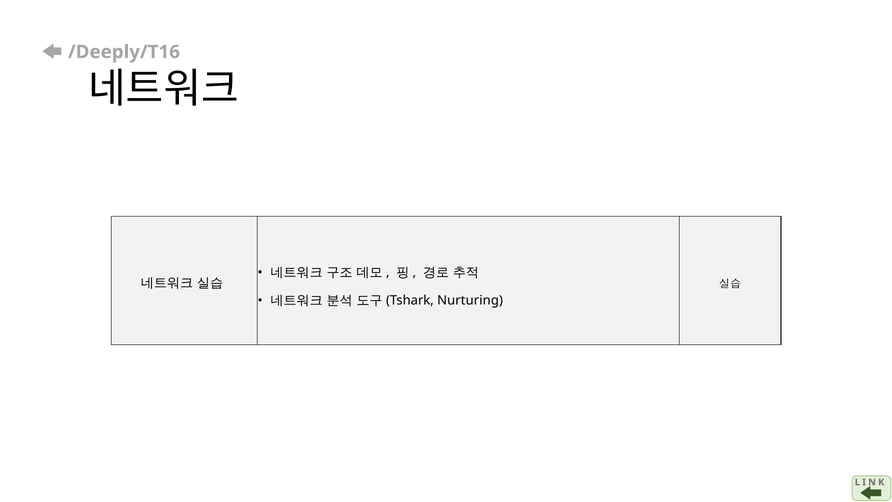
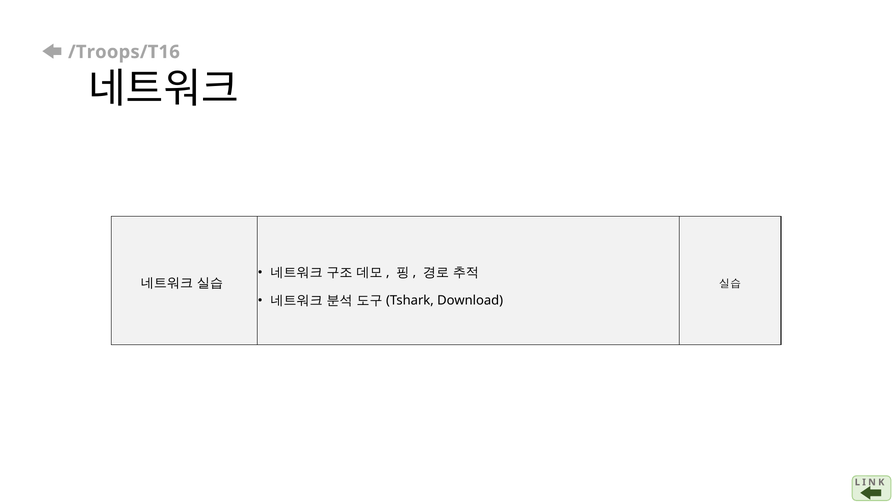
/Deeply/T16: /Deeply/T16 -> /Troops/T16 (124, 52)
Nurturing: Nurturing -> Download (470, 300)
